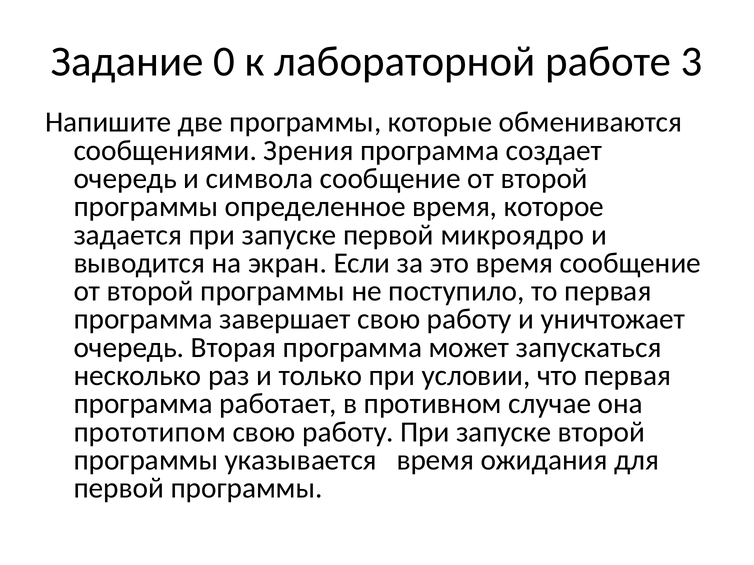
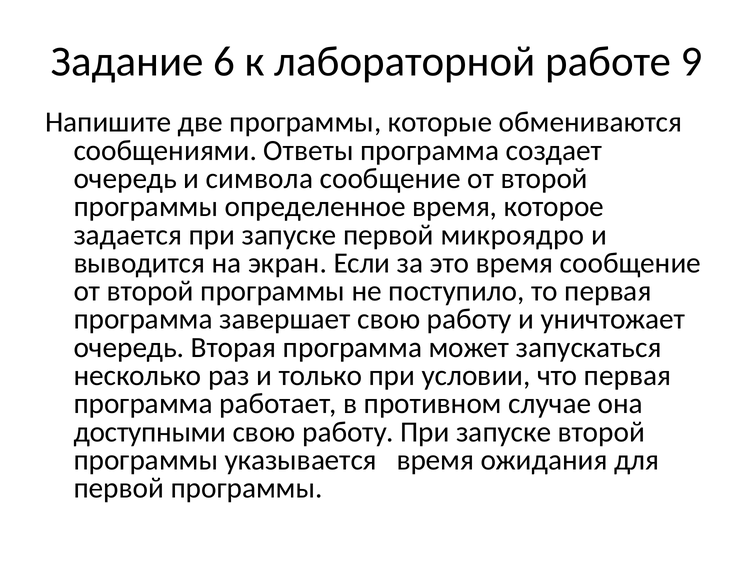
0: 0 -> 6 (224, 61)
3: 3 -> 9 (692, 61)
Зрения: Зрения -> Ответы (309, 151)
прототипом: прототипом -> доступными (150, 432)
